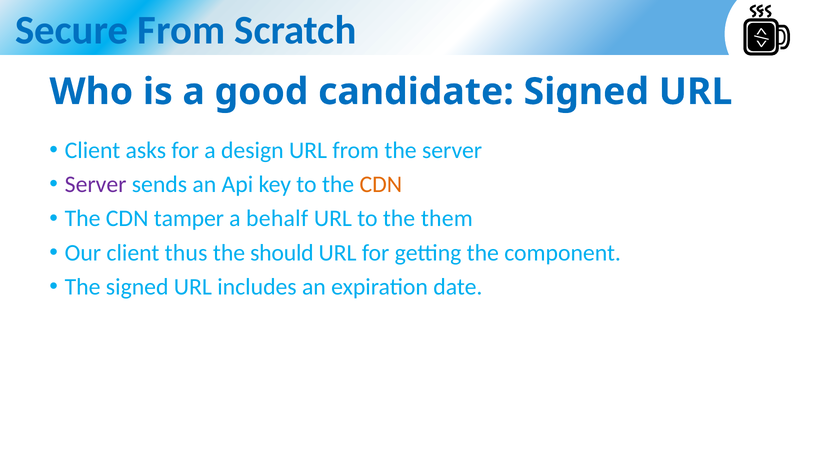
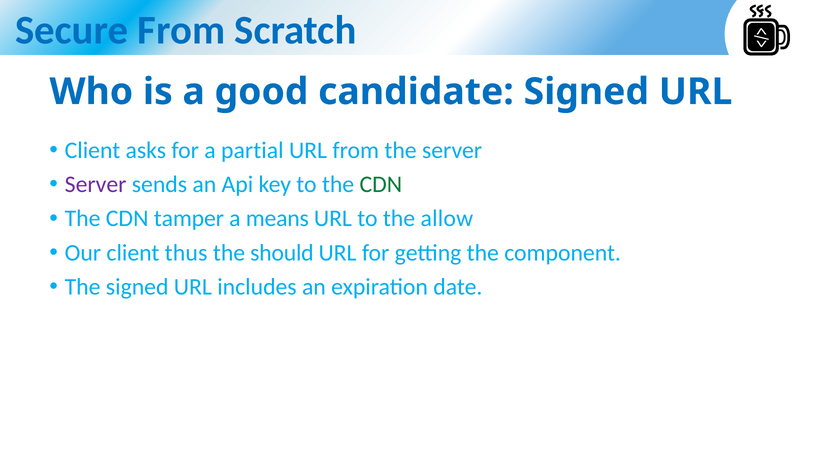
design: design -> partial (252, 150)
CDN colour: orange -> green (381, 185)
behalf: behalf -> means (277, 219)
them: them -> allow (447, 219)
